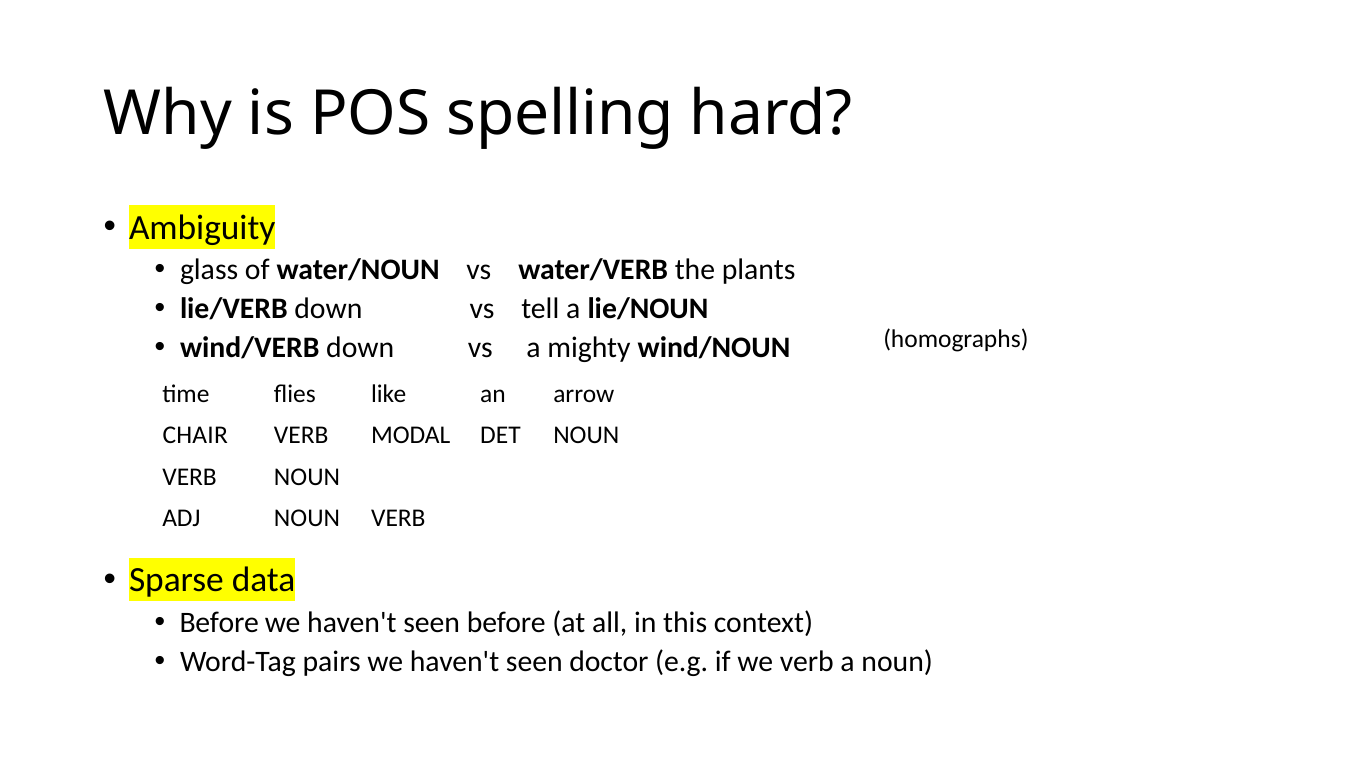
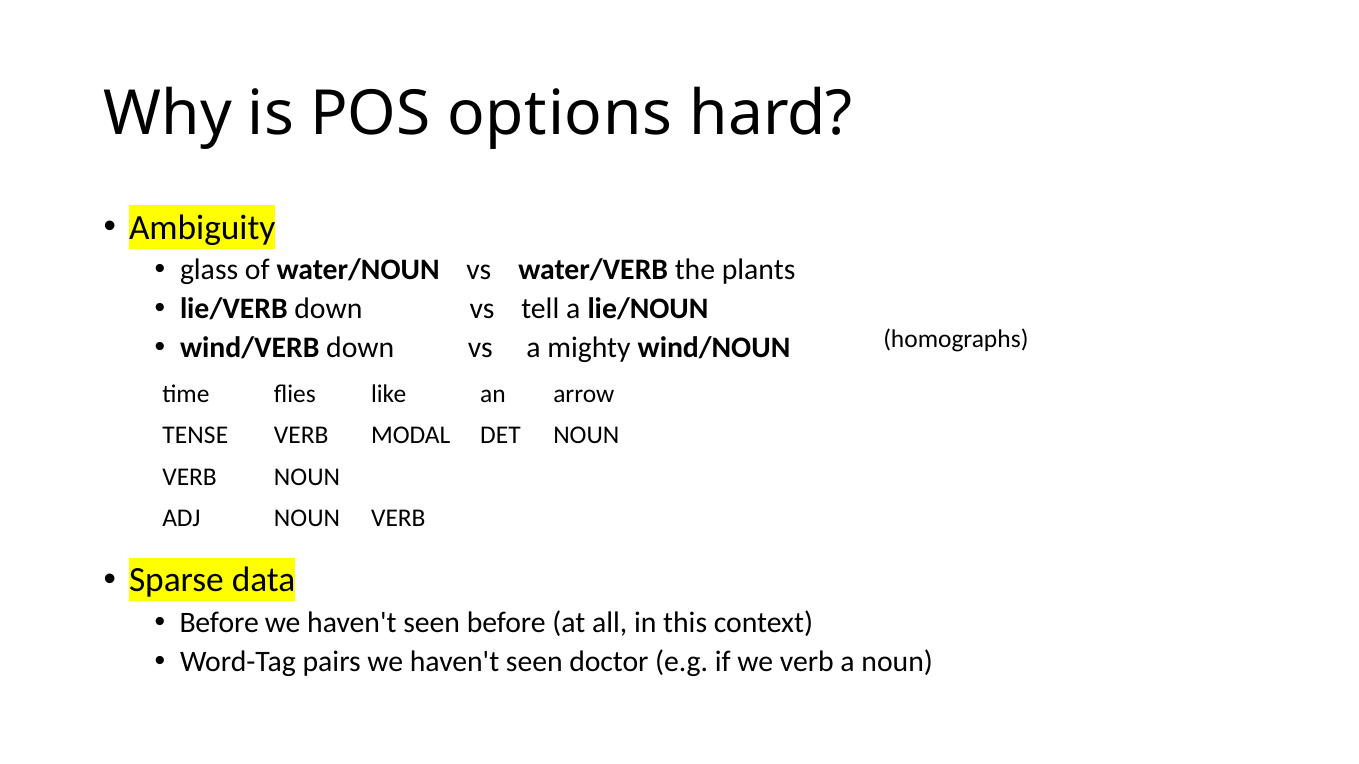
spelling: spelling -> options (560, 114)
CHAIR: CHAIR -> TENSE (195, 436)
